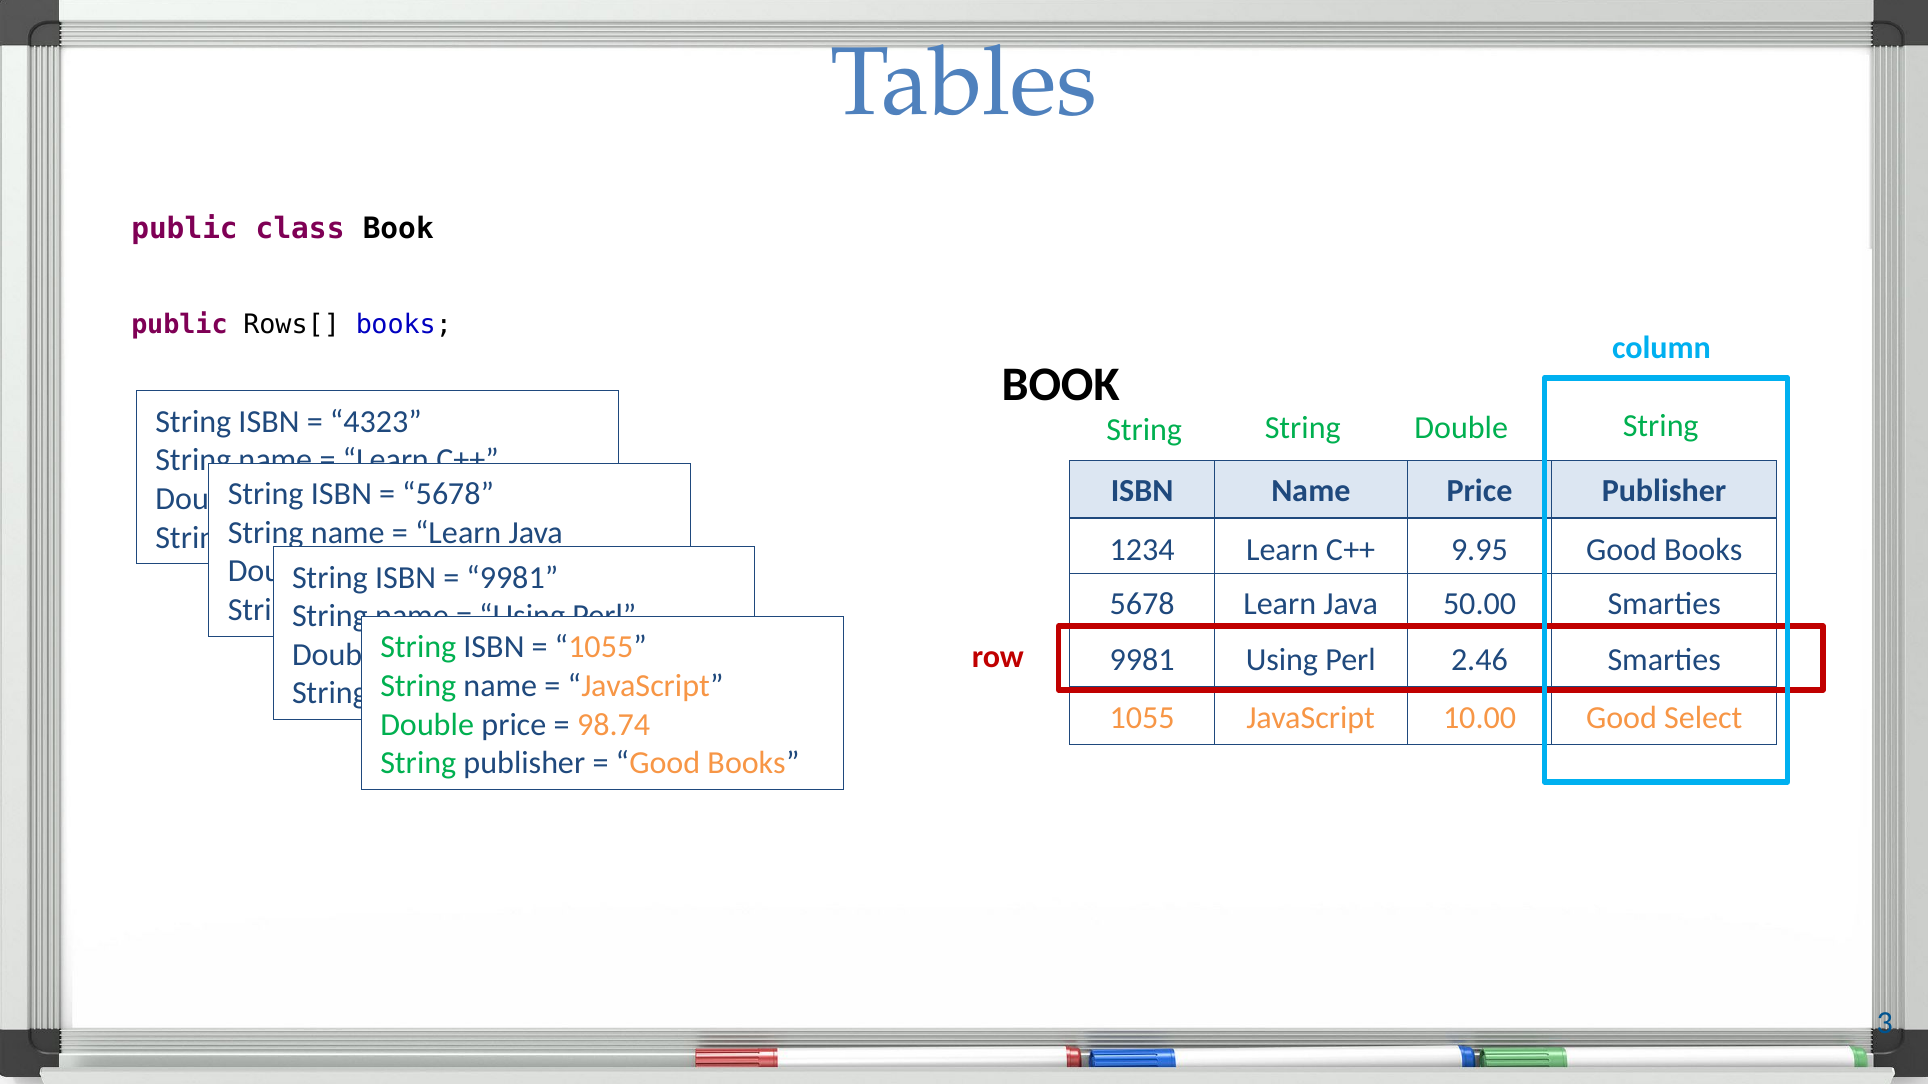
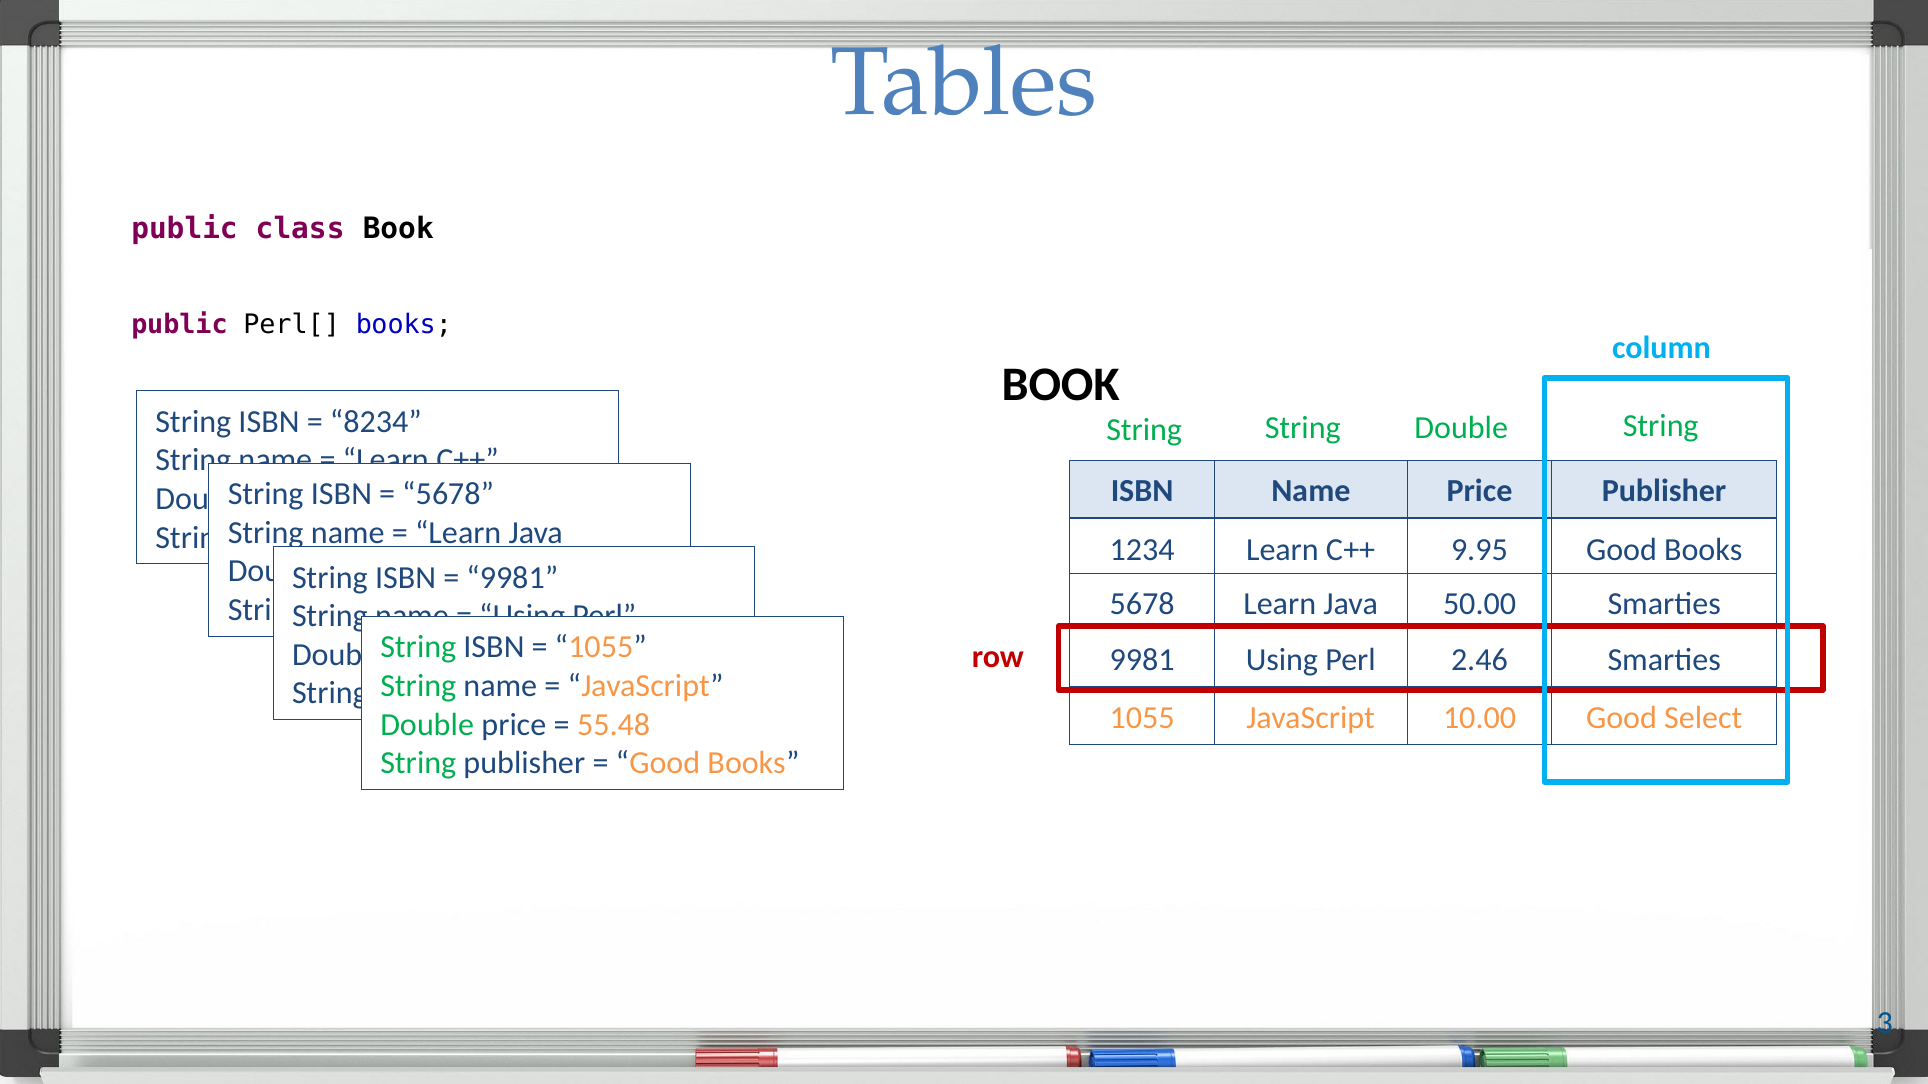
Rows[: Rows[ -> Perl[ (292, 325)
4323: 4323 -> 8234 (376, 422)
98.74: 98.74 -> 55.48 (614, 725)
